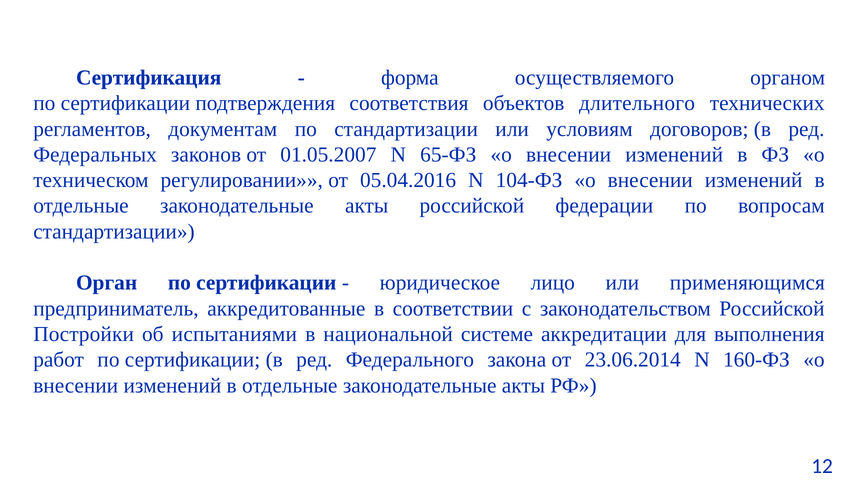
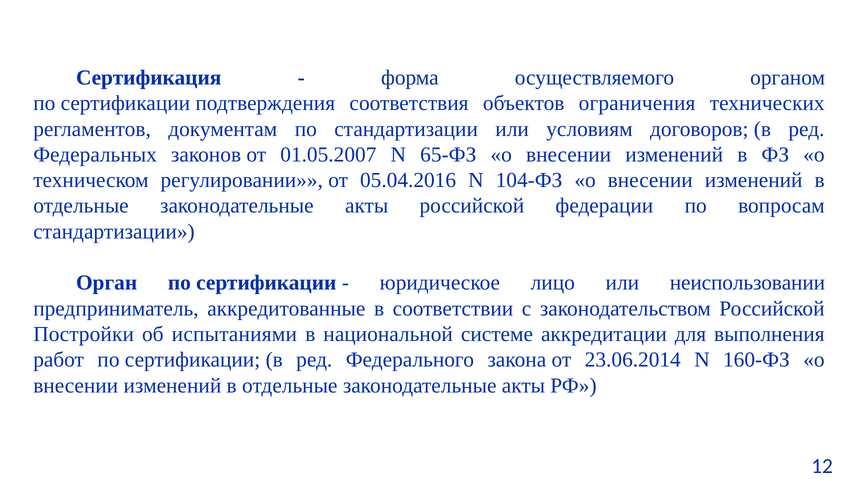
длительного: длительного -> ограничения (637, 103)
применяющимся: применяющимся -> неиспользовании (747, 283)
